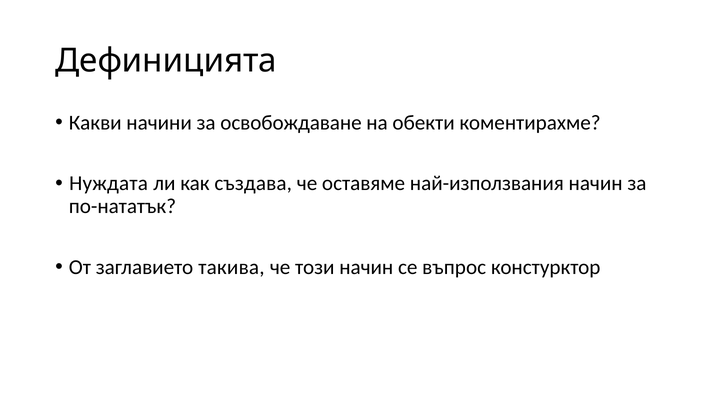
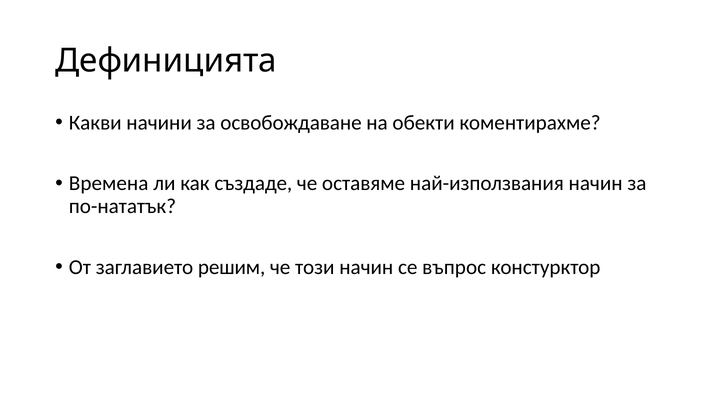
Нуждата: Нуждата -> Времена (109, 183)
създава: създава -> създаде (253, 183)
такива: такива -> решим (232, 267)
